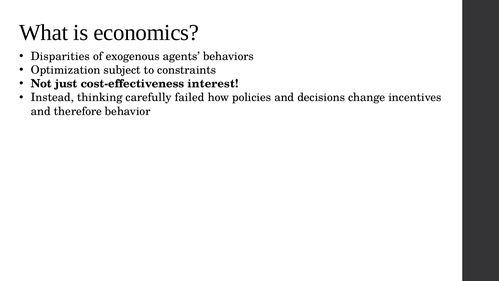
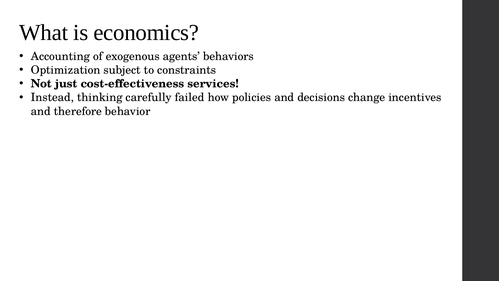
Disparities: Disparities -> Accounting (60, 56)
interest: interest -> services (213, 84)
